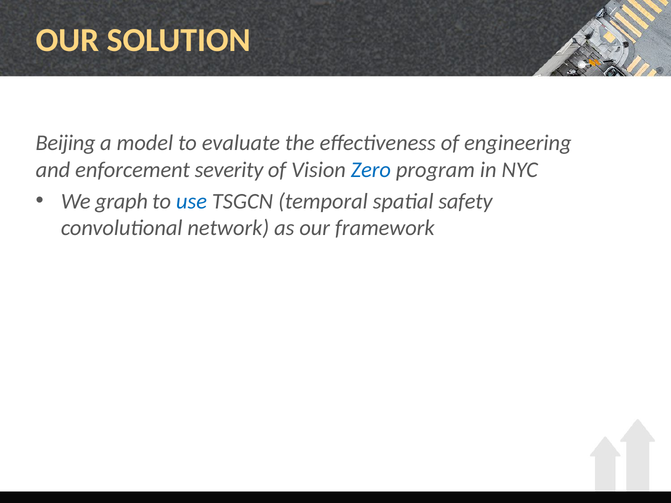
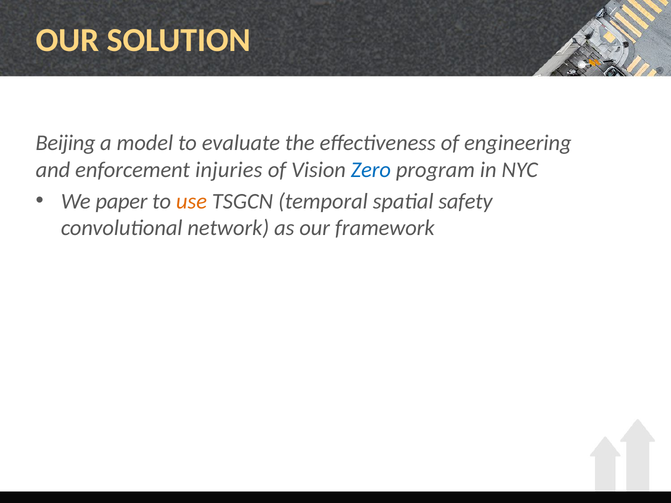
severity: severity -> injuries (229, 170)
graph: graph -> paper (122, 201)
use colour: blue -> orange (191, 201)
